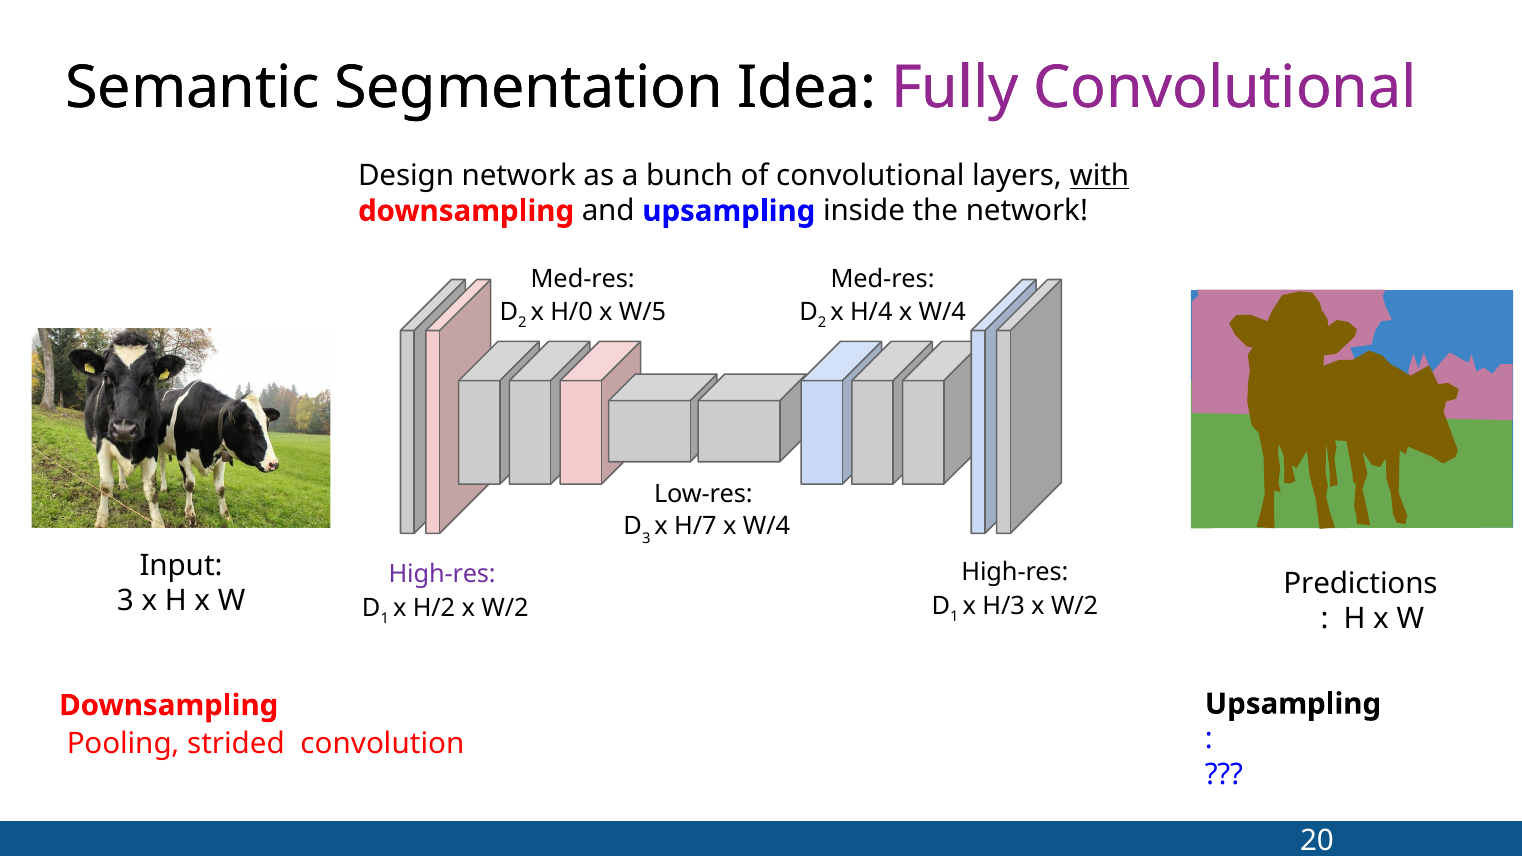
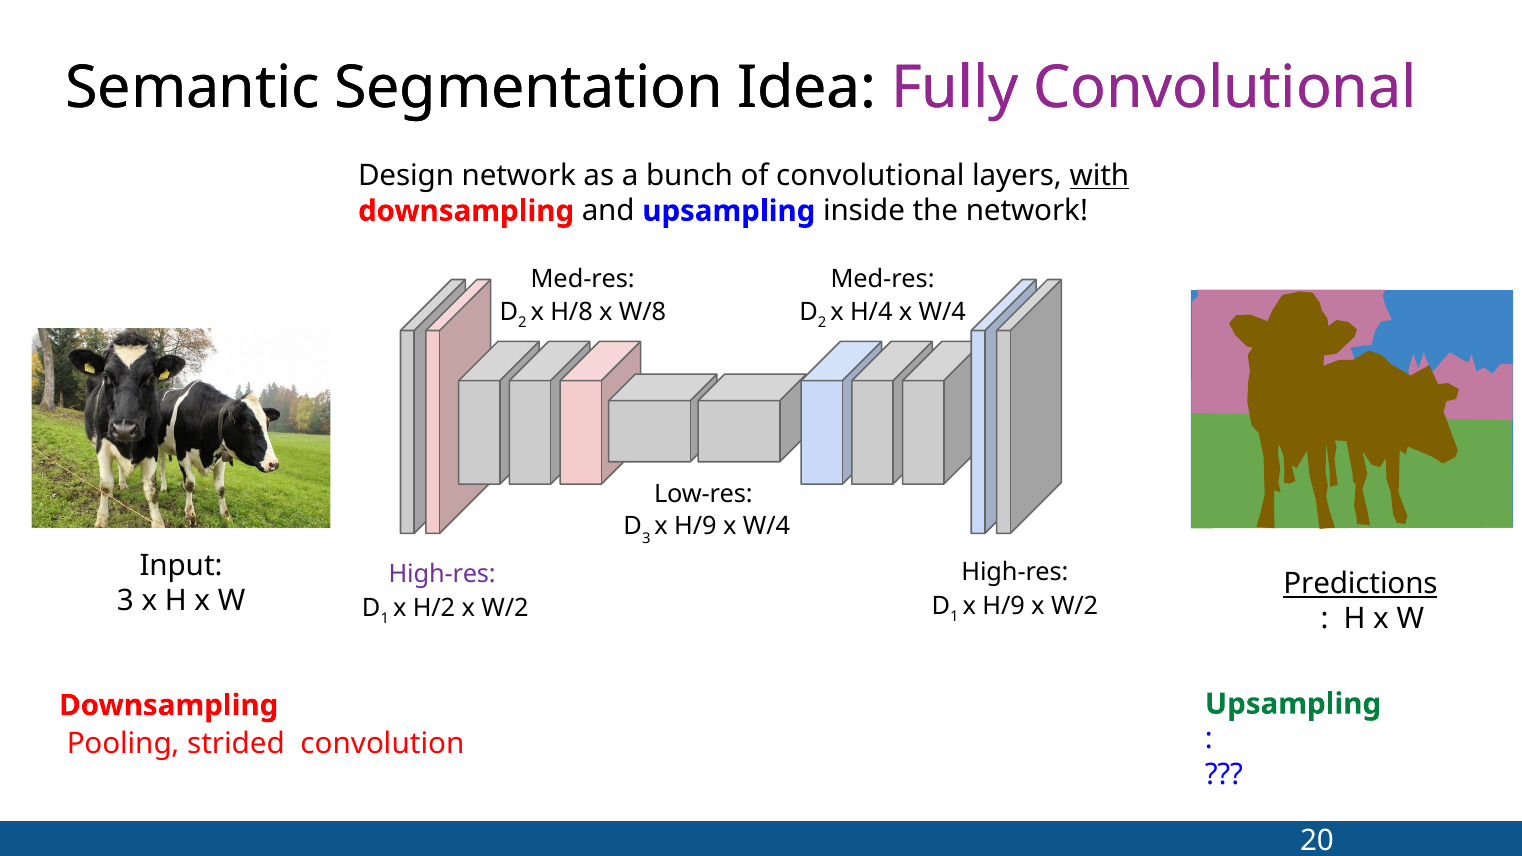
H/0: H/0 -> H/8 (572, 312)
W/5: W/5 -> W/8 (643, 312)
3 x H/7: H/7 -> H/9 (695, 526)
Predictions underline: none -> present (1361, 584)
H/3: H/3 -> H/9 (1004, 606)
Upsampling colour: black -> green (1293, 704)
